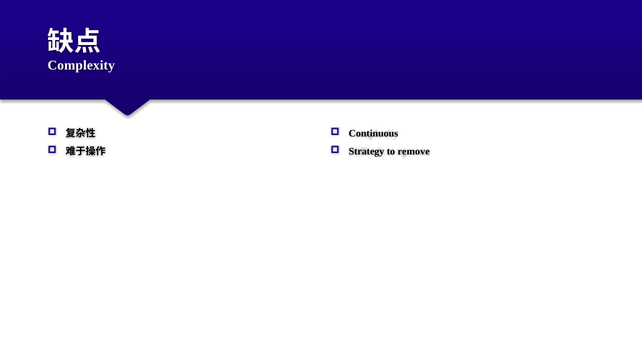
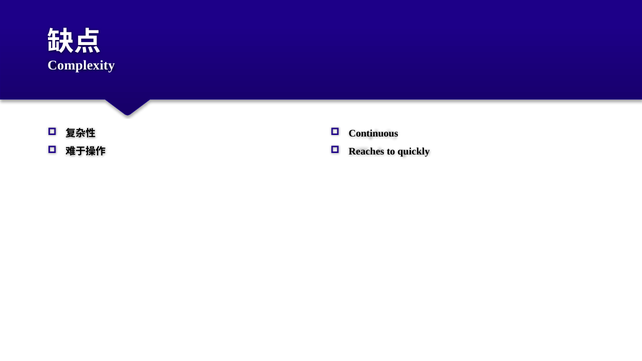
Strategy: Strategy -> Reaches (366, 152)
remove: remove -> quickly (414, 152)
